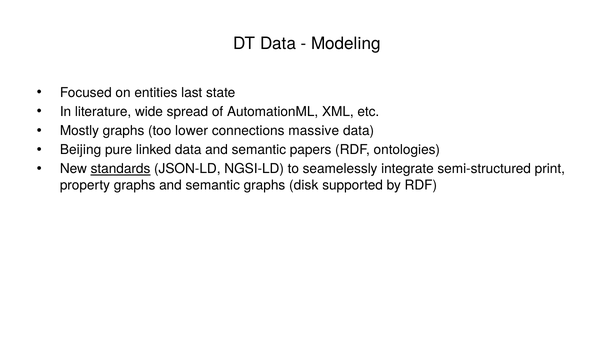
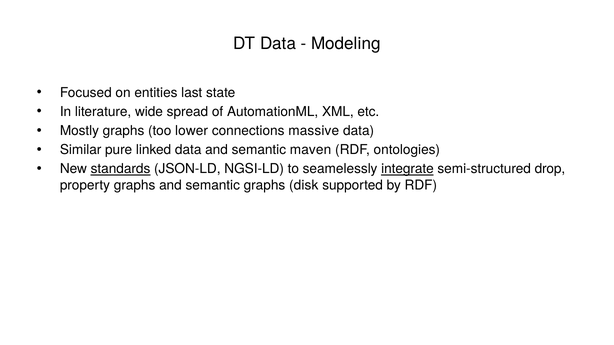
Beijing: Beijing -> Similar (81, 150)
papers: papers -> maven (311, 150)
integrate underline: none -> present (408, 169)
print: print -> drop (550, 169)
